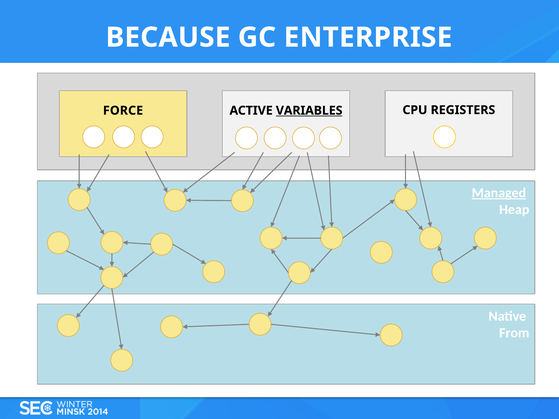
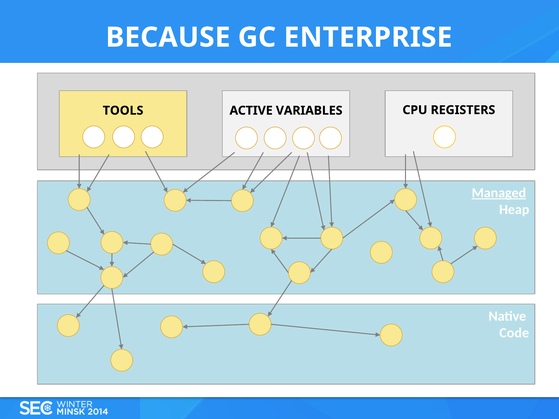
FORCE: FORCE -> TOOLS (123, 111)
VARIABLES underline: present -> none (309, 111)
From: From -> Code (514, 333)
